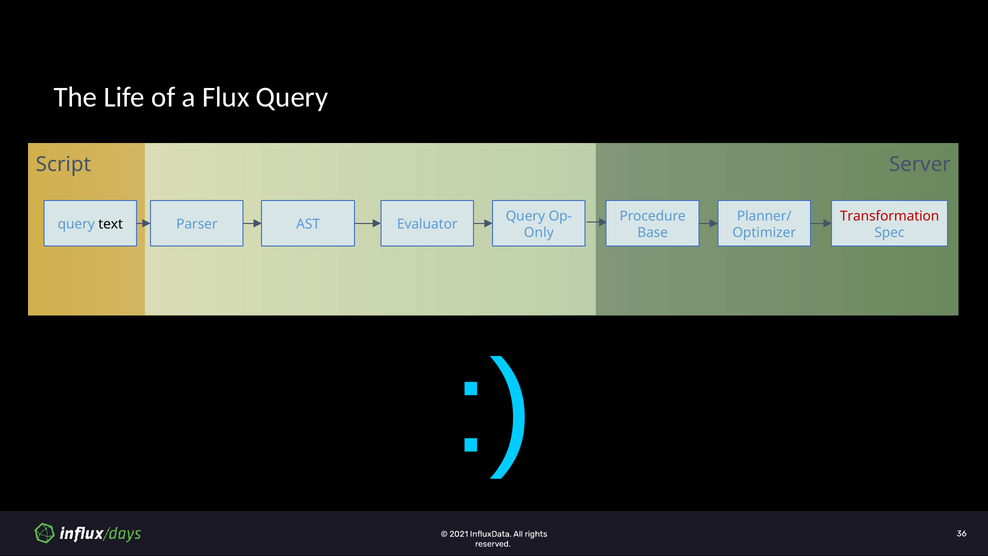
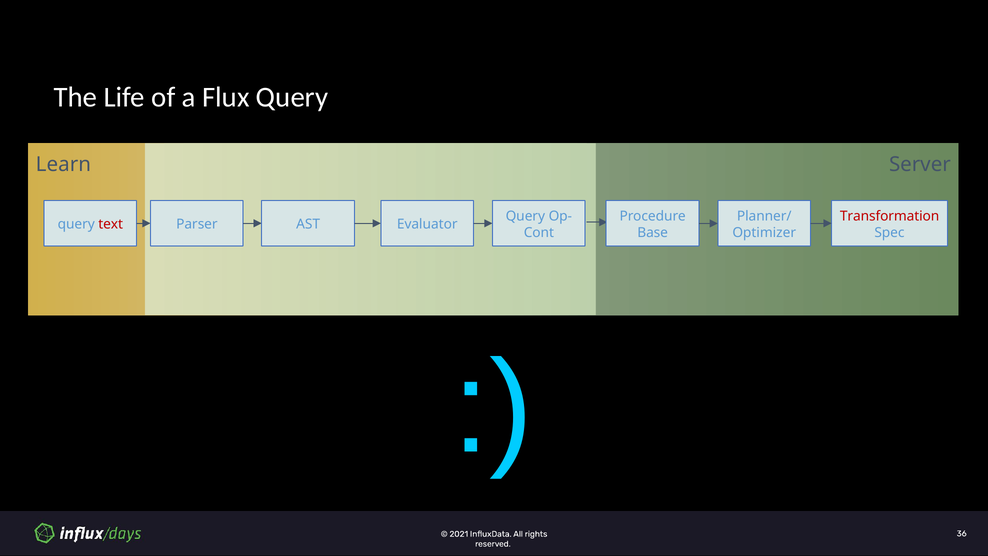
Script: Script -> Learn (63, 164)
text colour: black -> red (111, 224)
Only: Only -> Cont (539, 232)
